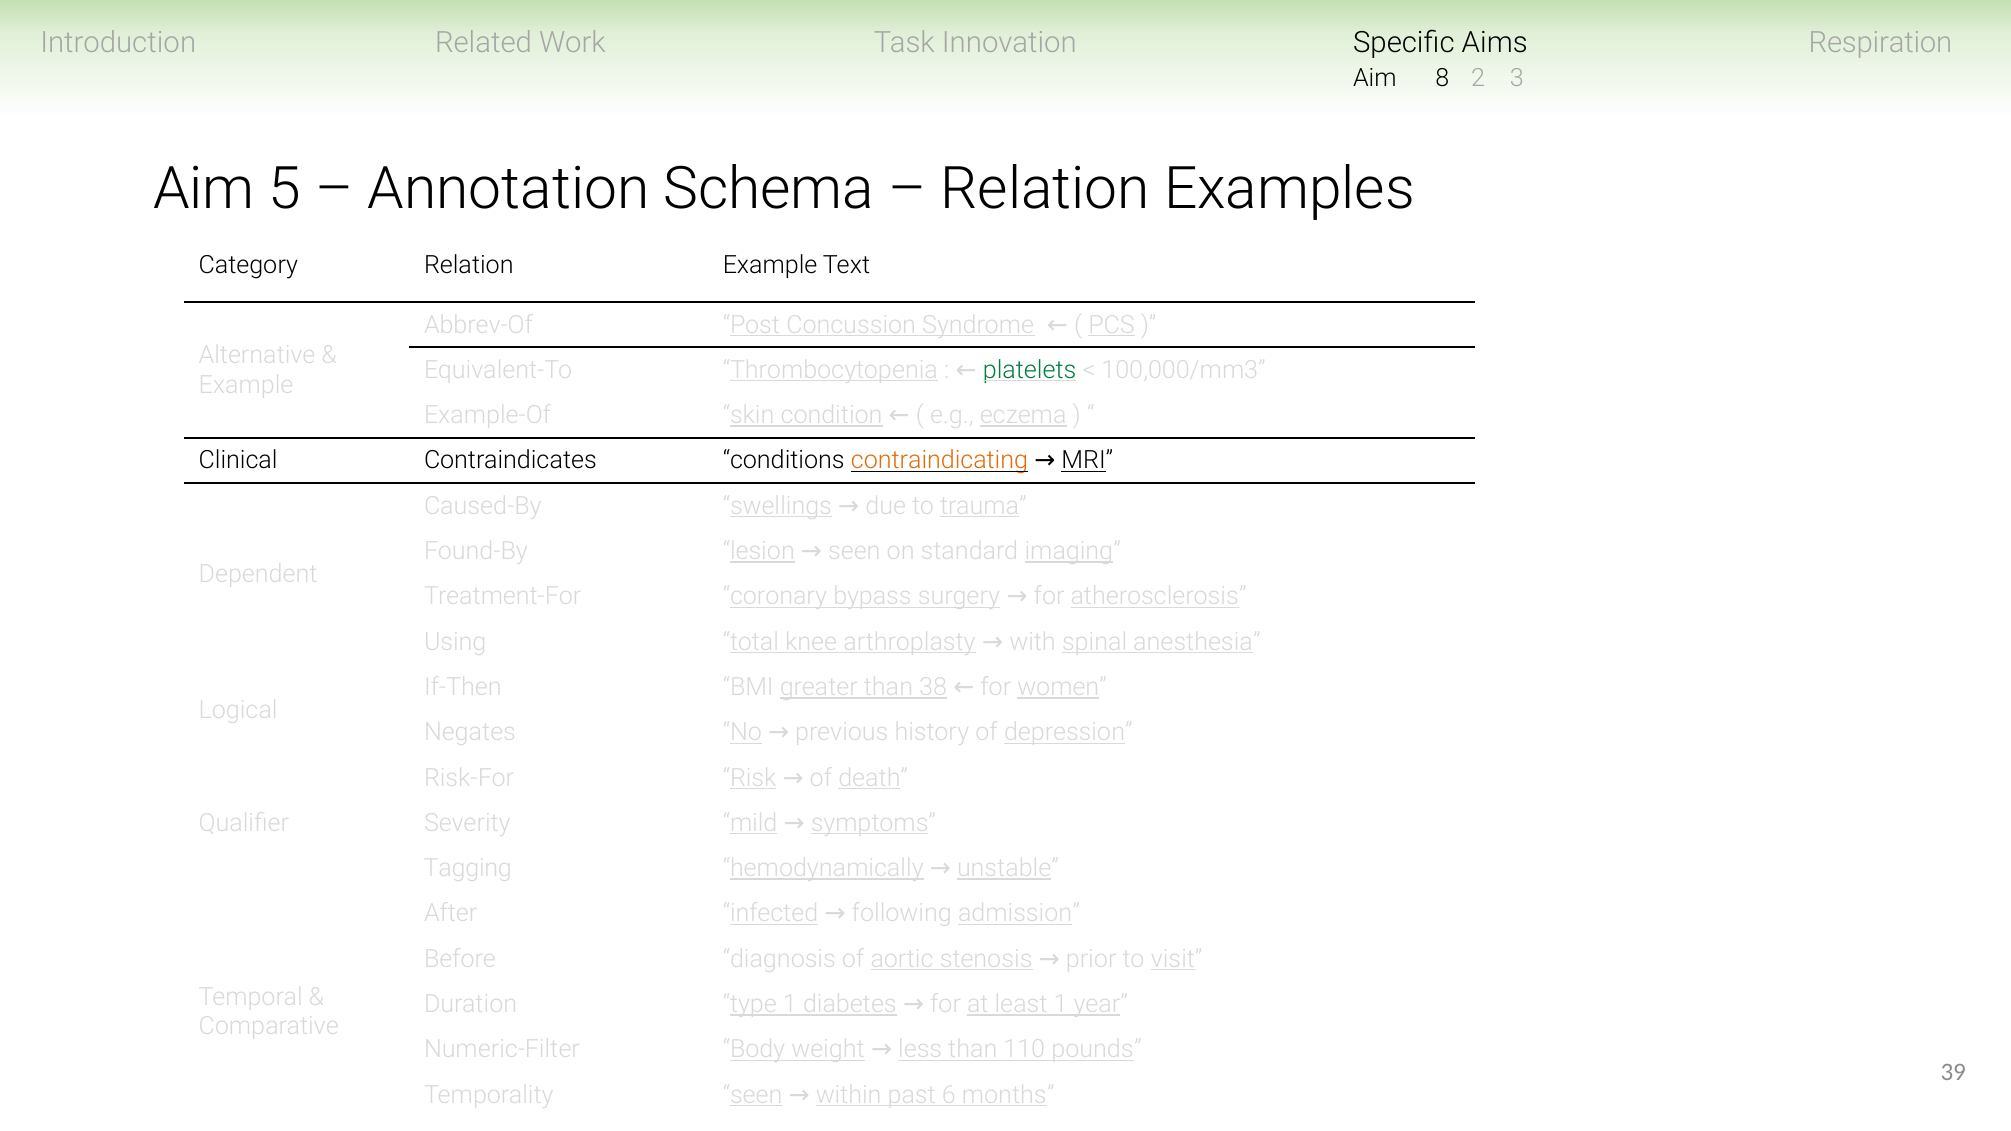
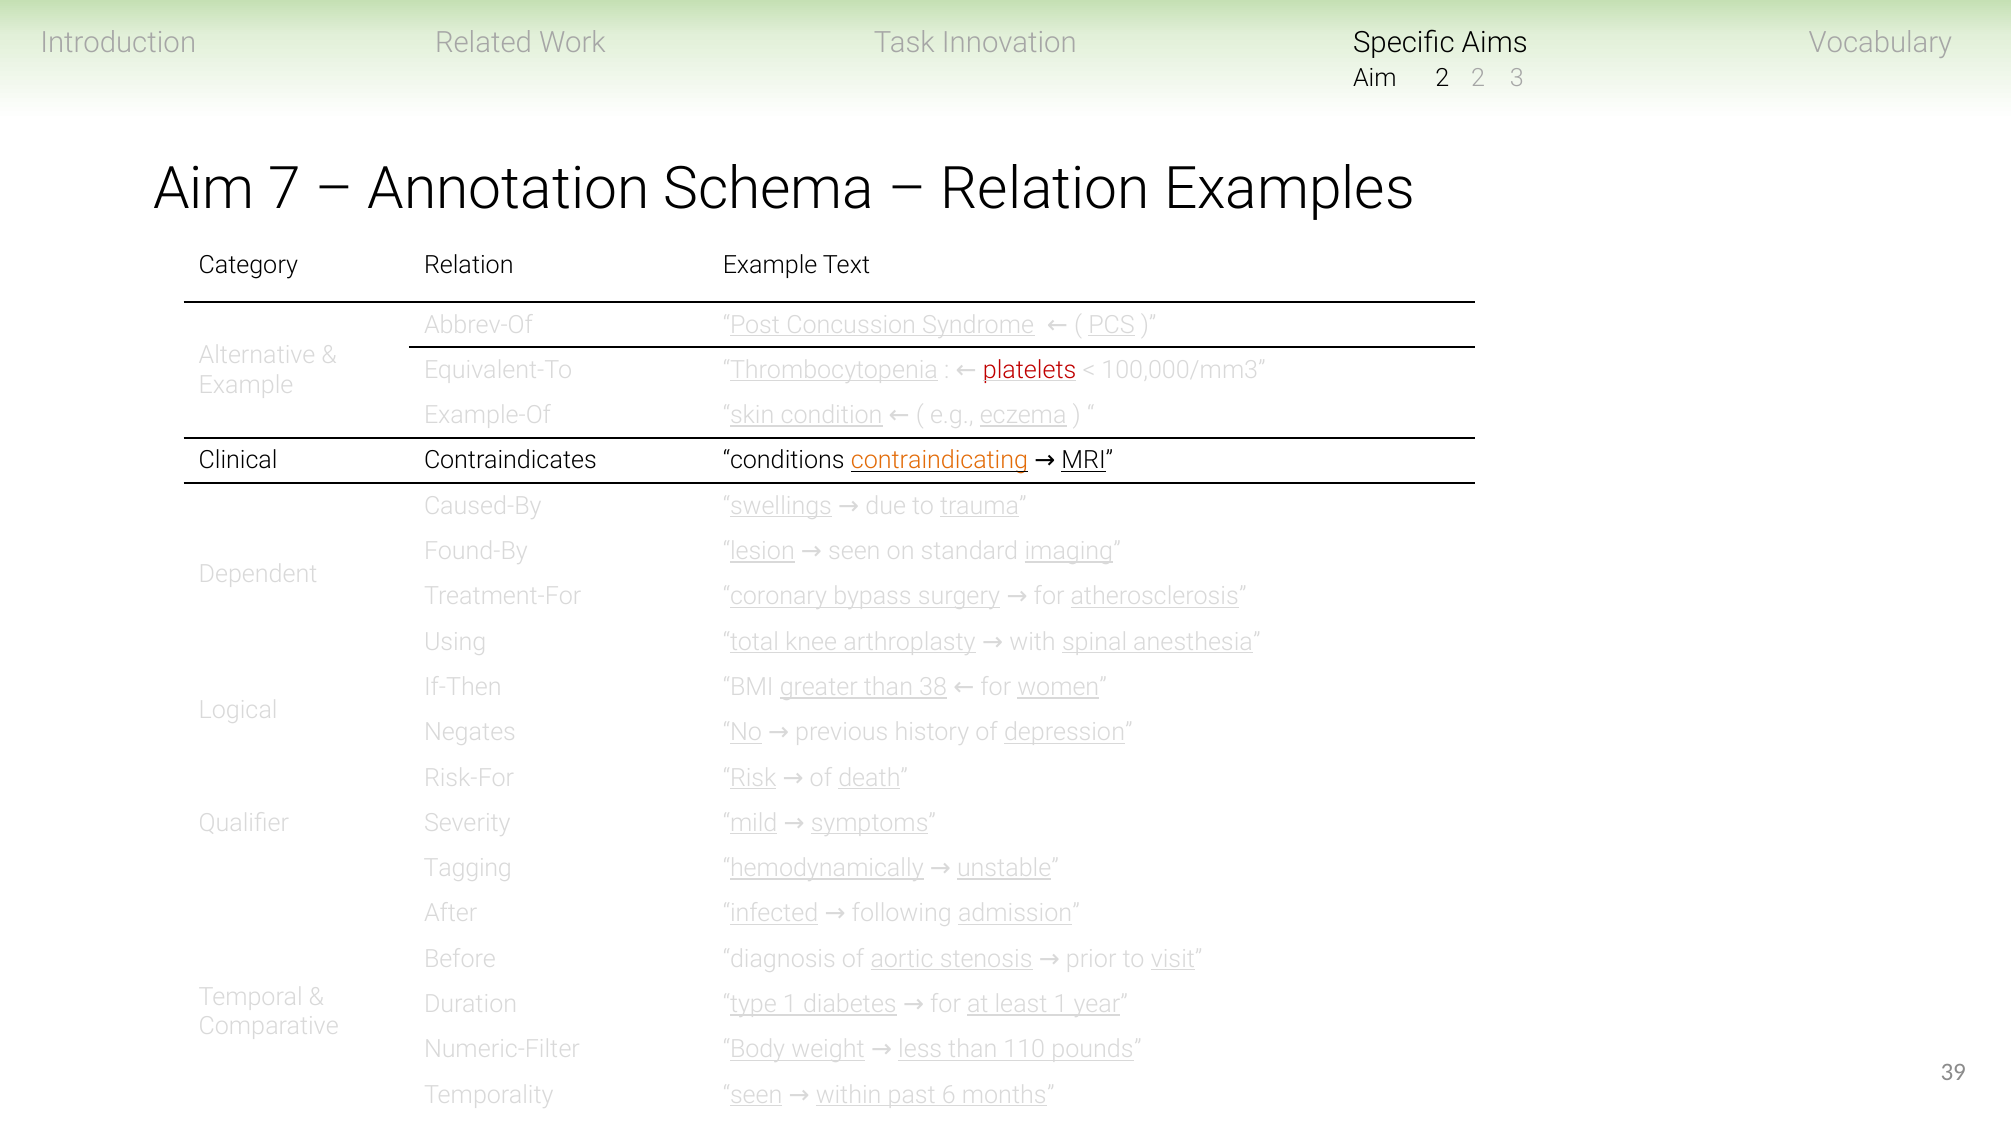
Respiration: Respiration -> Vocabulary (1880, 43)
Aim 8: 8 -> 2 (1442, 78)
5: 5 -> 7 (285, 189)
platelets colour: green -> red (1030, 370)
